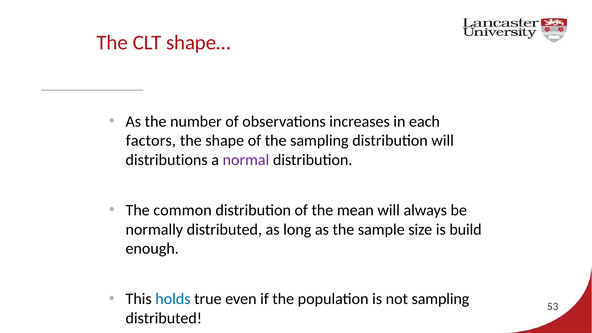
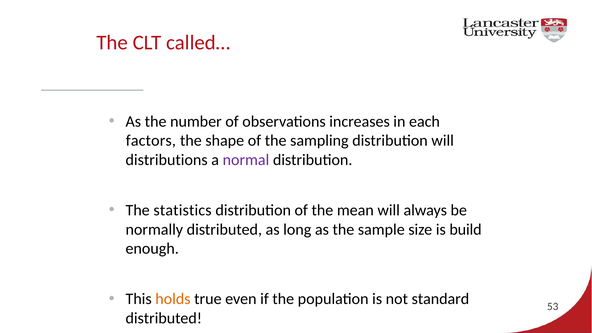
shape…: shape… -> called… (198, 42)
common: common -> statistics (183, 210)
holds colour: blue -> orange (173, 299)
not sampling: sampling -> standard (440, 299)
